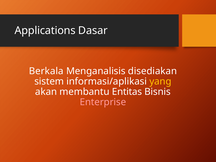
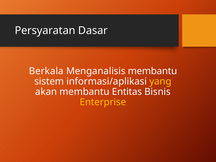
Applications: Applications -> Persyaratan (45, 30)
Menganalisis disediakan: disediakan -> membantu (153, 71)
Enterprise colour: pink -> yellow (103, 102)
